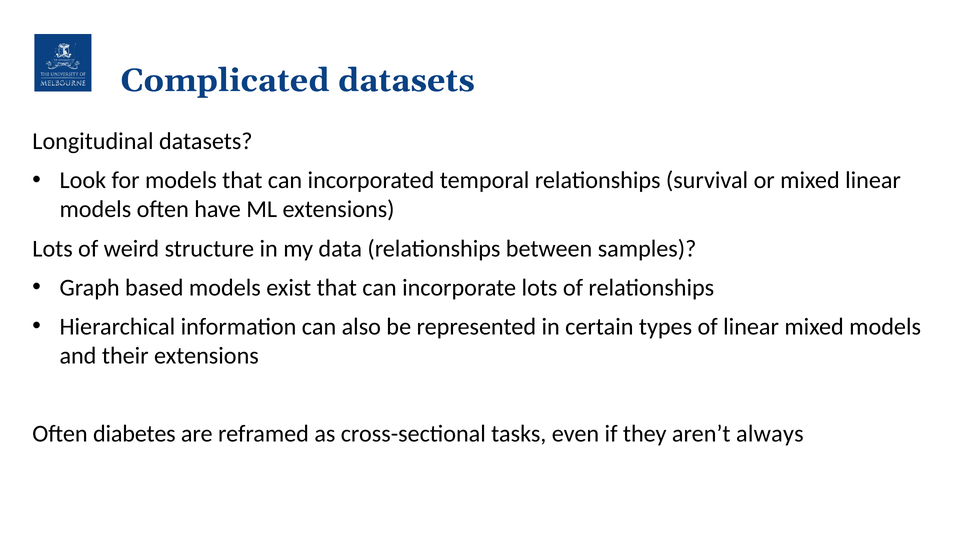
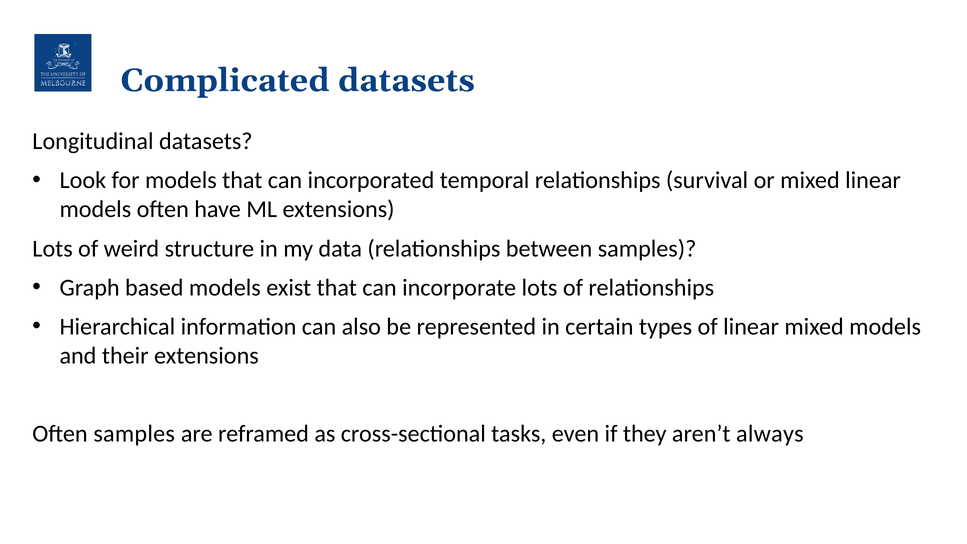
Often diabetes: diabetes -> samples (134, 434)
